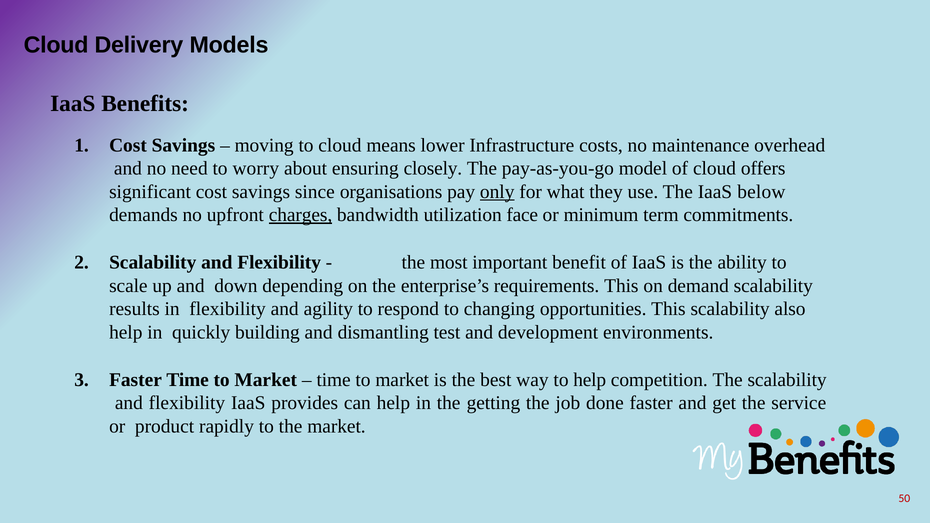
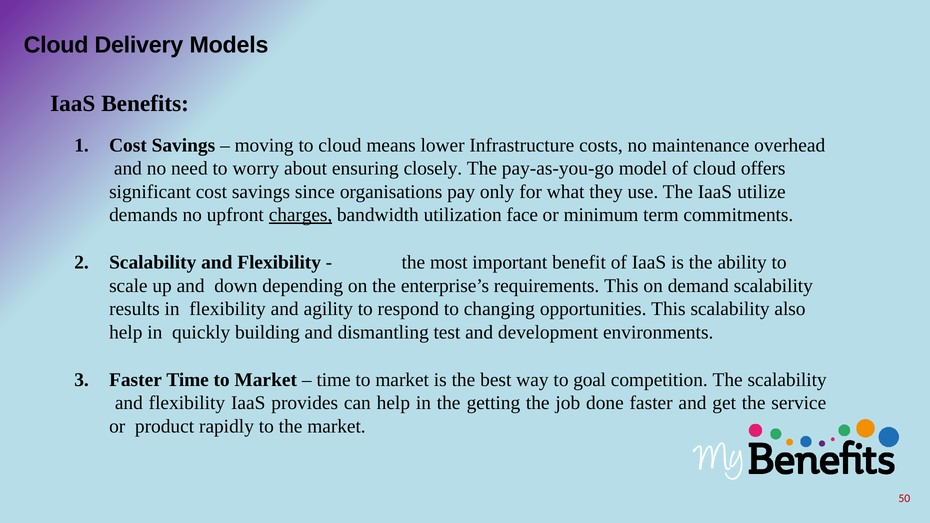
only underline: present -> none (497, 192)
below: below -> utilize (761, 192)
to help: help -> goal (590, 380)
